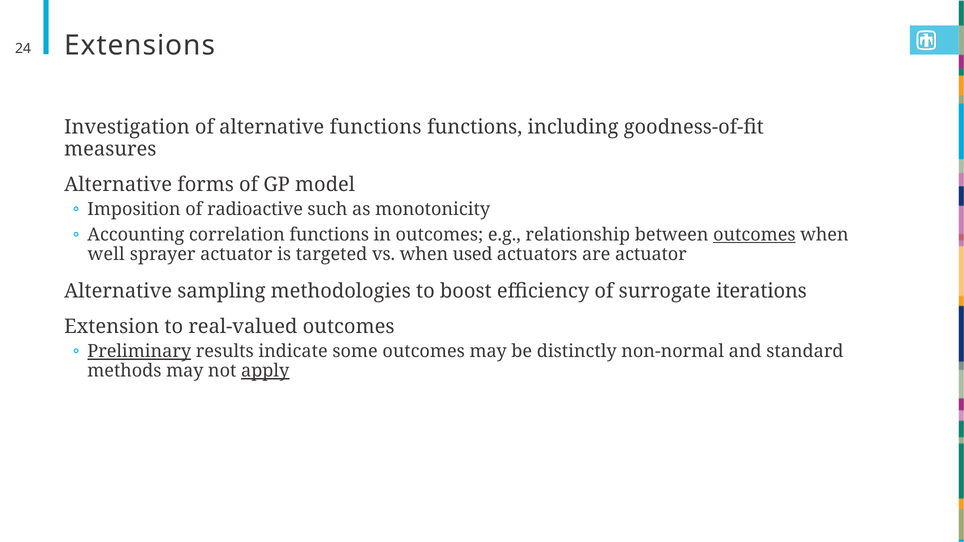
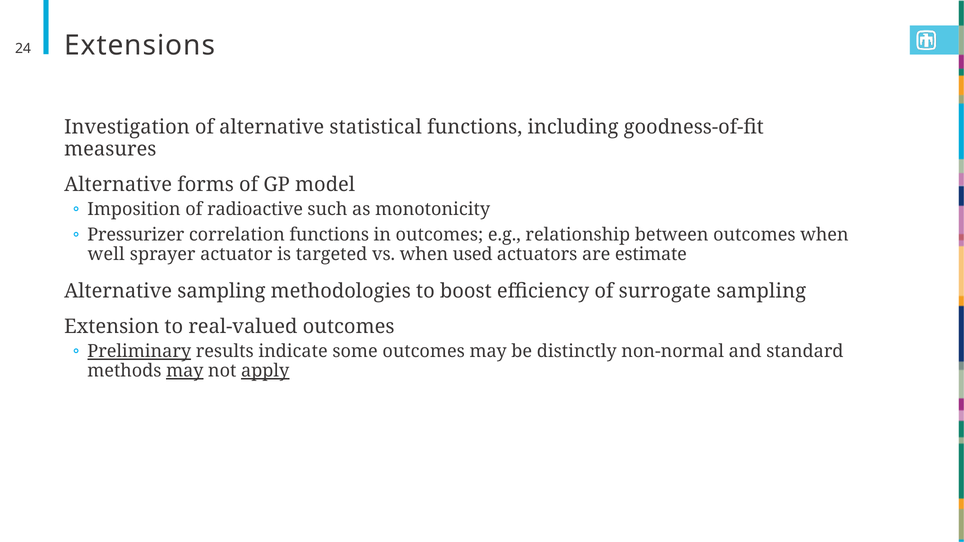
alternative functions: functions -> statistical (376, 127)
Accounting: Accounting -> Pressurizer (136, 235)
outcomes underline: present -> none (754, 235)
are actuator: actuator -> estimate (651, 255)
surrogate iterations: iterations -> sampling (761, 291)
may underline: none -> present (185, 371)
